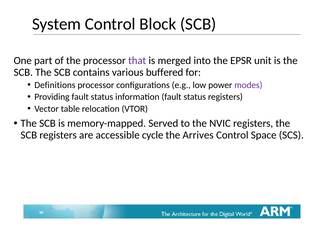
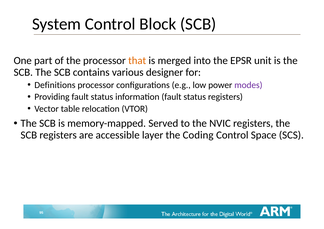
that colour: purple -> orange (137, 61)
buffered: buffered -> designer (165, 72)
cycle: cycle -> layer (153, 135)
Arrives: Arrives -> Coding (198, 135)
